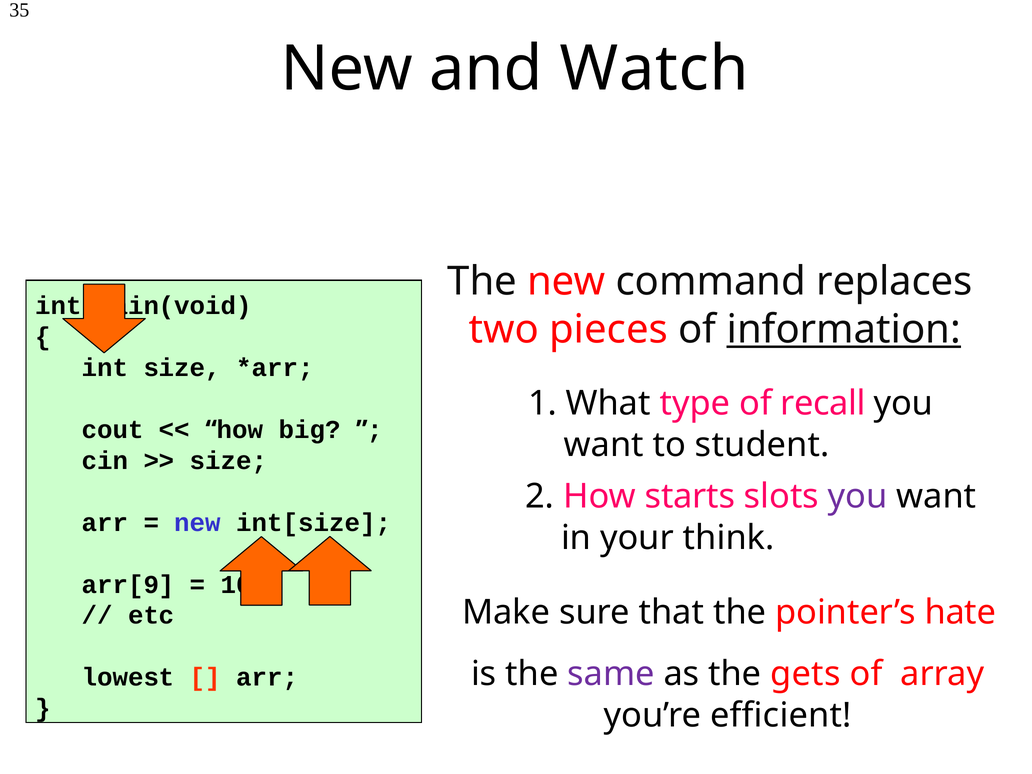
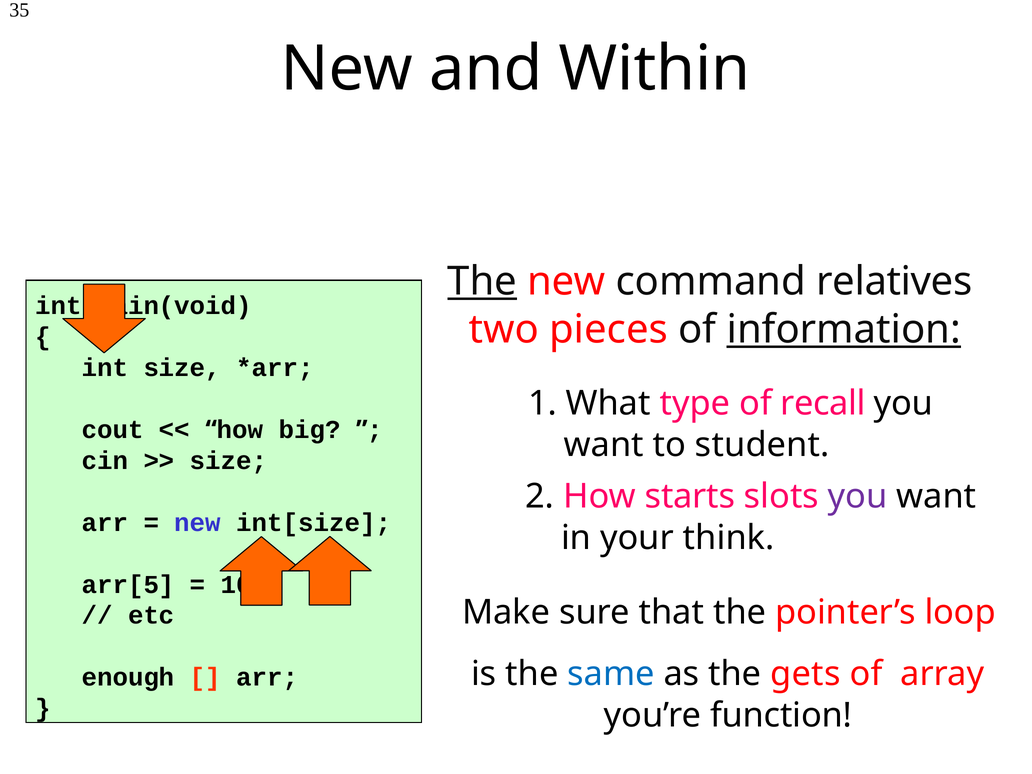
Watch: Watch -> Within (655, 69)
The underline: none -> present (482, 281)
replaces: replaces -> relatives (894, 281)
arr[9: arr[9 -> arr[5 (128, 585)
hate: hate -> loop (960, 612)
same colour: purple -> blue (611, 674)
lowest: lowest -> enough (128, 677)
efficient: efficient -> function (781, 715)
